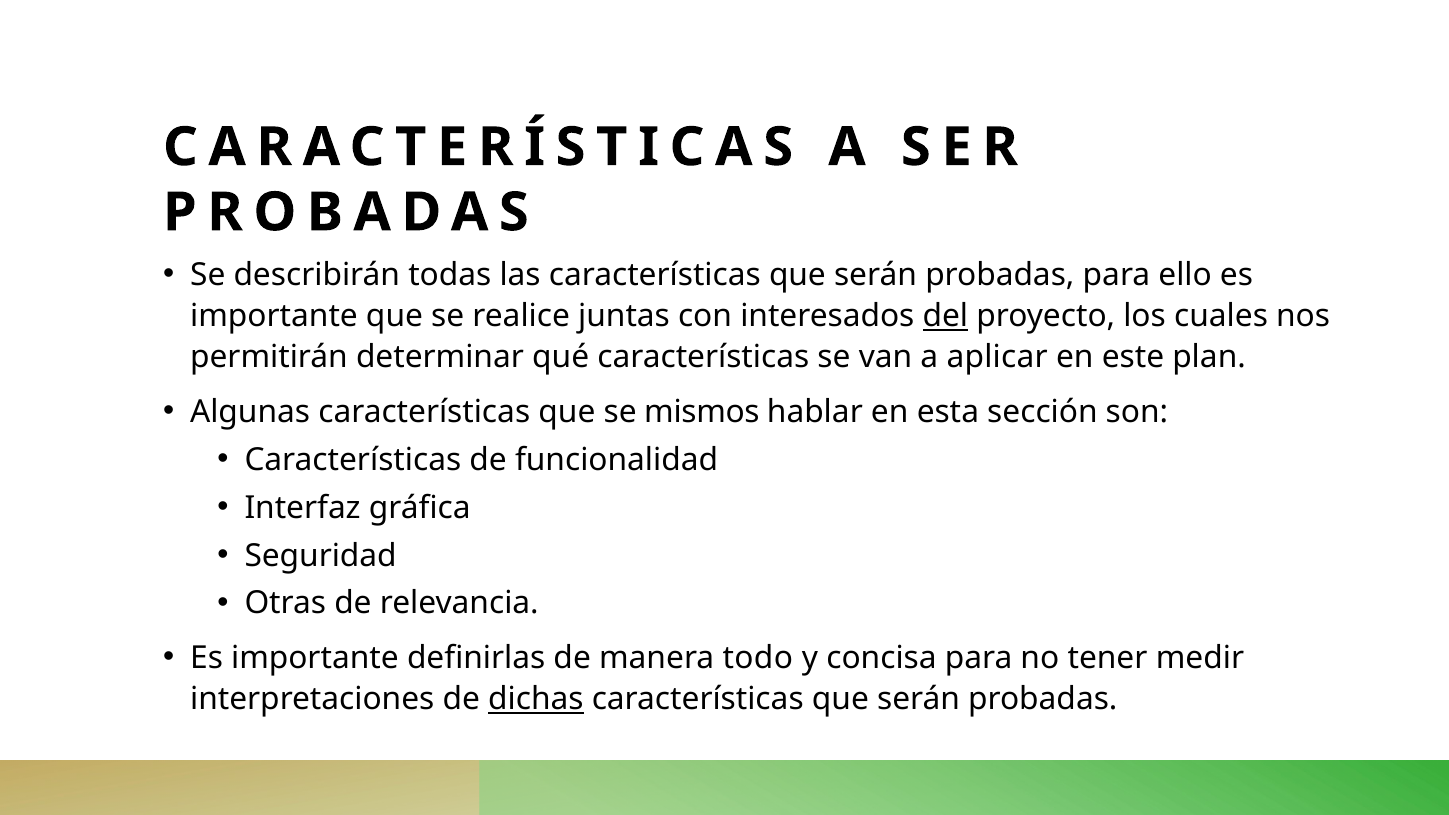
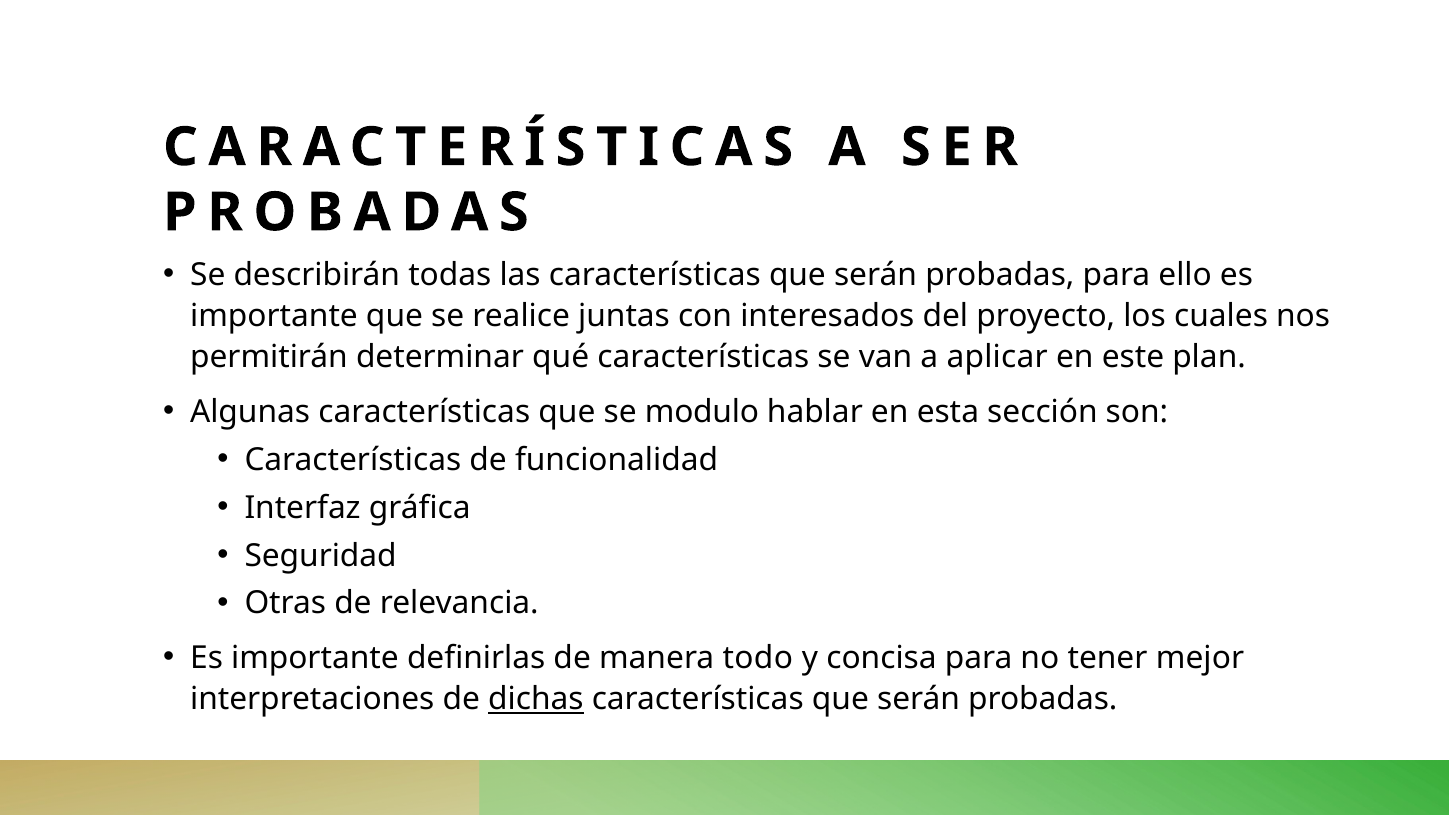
del underline: present -> none (945, 316)
mismos: mismos -> modulo (702, 412)
medir: medir -> mejor (1200, 658)
